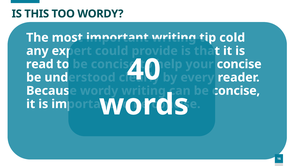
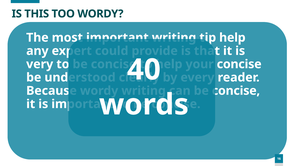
cold: cold -> help (232, 38)
read: read -> very (40, 64)
